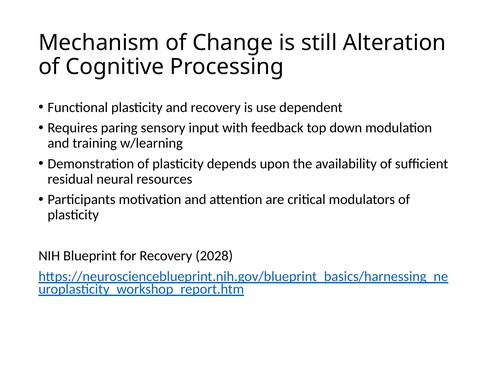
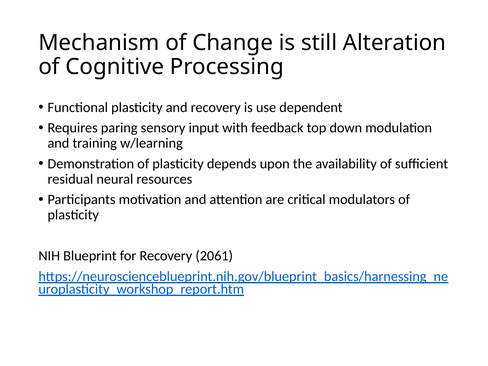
2028: 2028 -> 2061 (214, 256)
